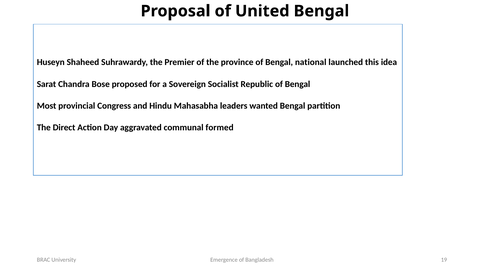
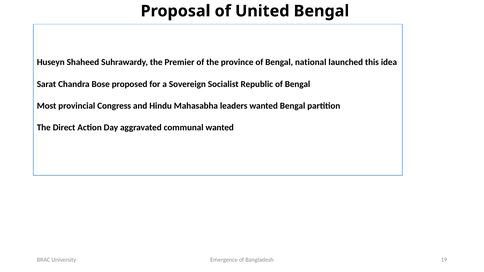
communal formed: formed -> wanted (220, 128)
